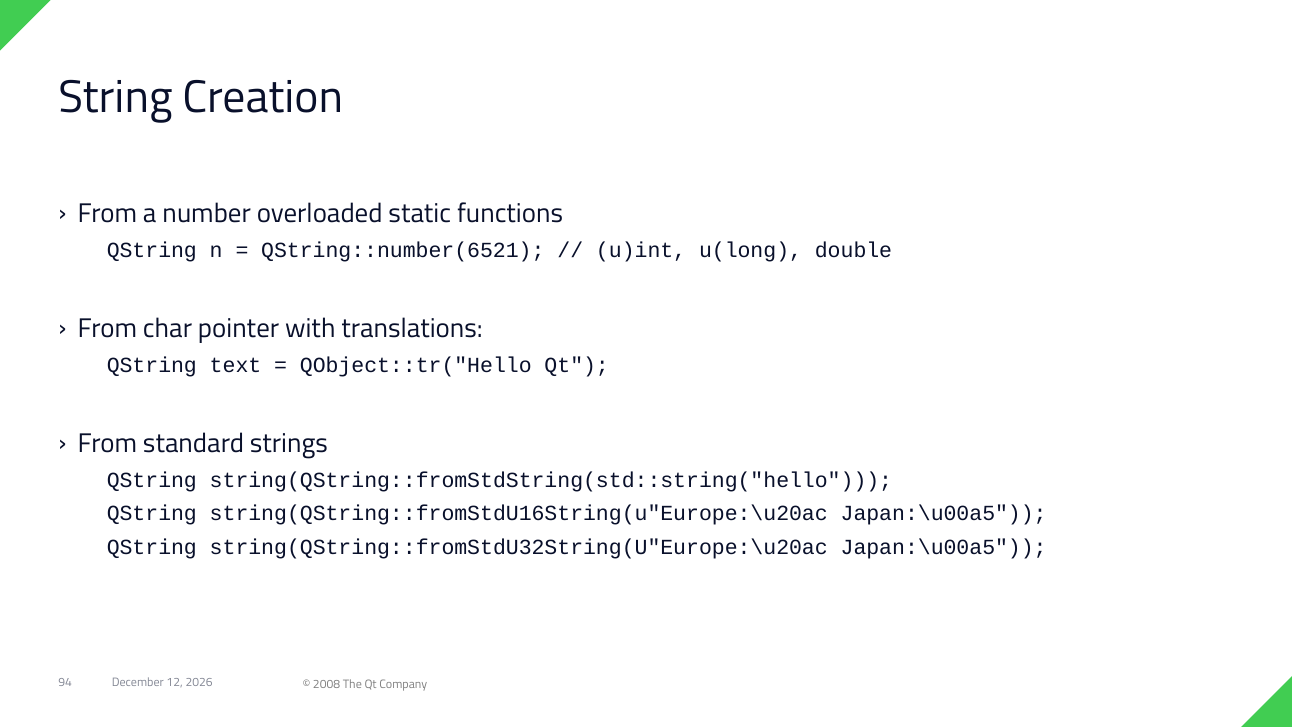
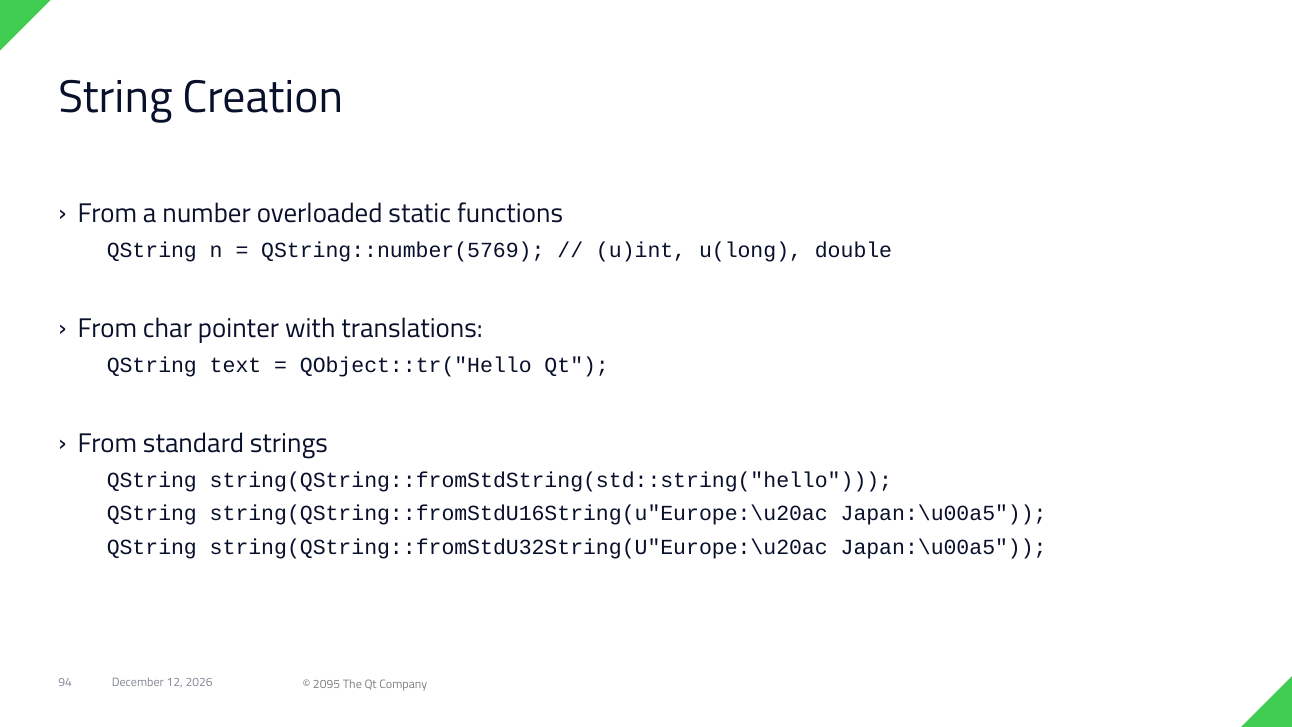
QString::number(6521: QString::number(6521 -> QString::number(5769 (403, 250)
2008: 2008 -> 2095 (327, 685)
